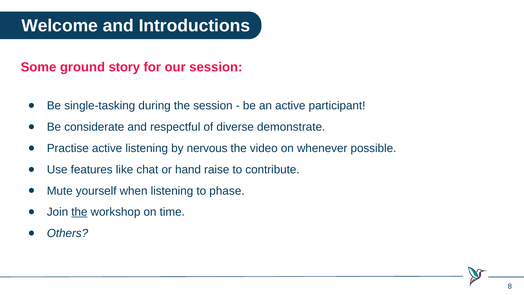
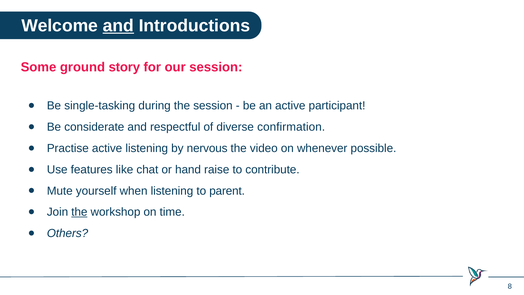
and underline: none -> present (118, 26)
demonstrate: demonstrate -> confirmation (291, 127)
phase: phase -> parent (227, 191)
